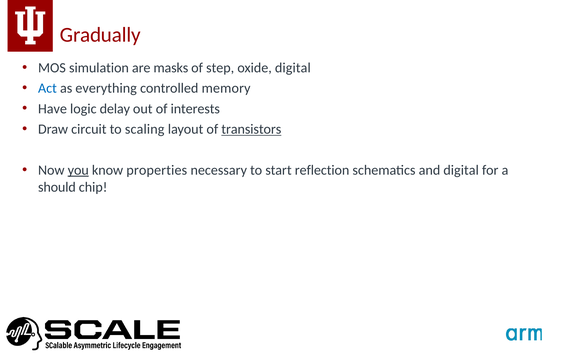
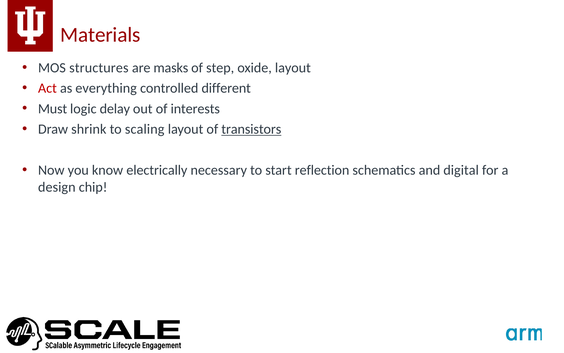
Gradually: Gradually -> Materials (100, 35)
simulation: simulation -> structures (99, 68)
oxide digital: digital -> layout (293, 68)
Act colour: blue -> red (47, 88)
memory: memory -> different (226, 88)
Have: Have -> Must (53, 109)
circuit: circuit -> shrink (89, 129)
you underline: present -> none (78, 170)
properties: properties -> electrically (157, 170)
should: should -> design (57, 187)
